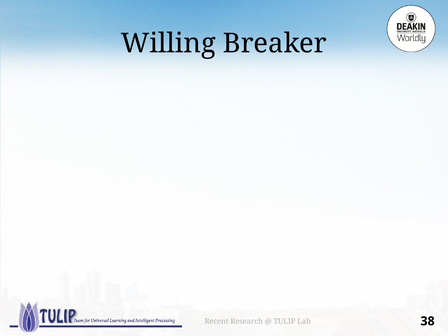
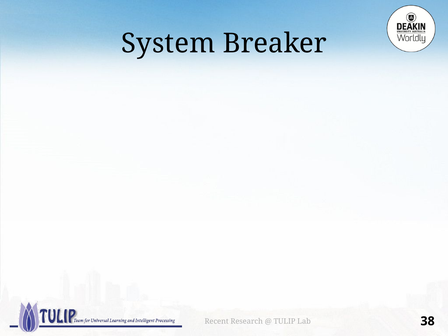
Willing: Willing -> System (168, 43)
